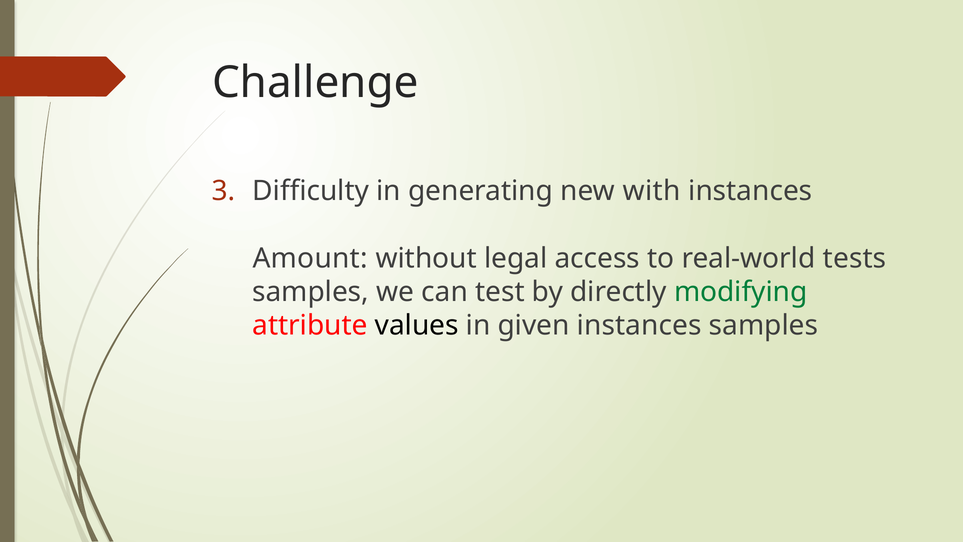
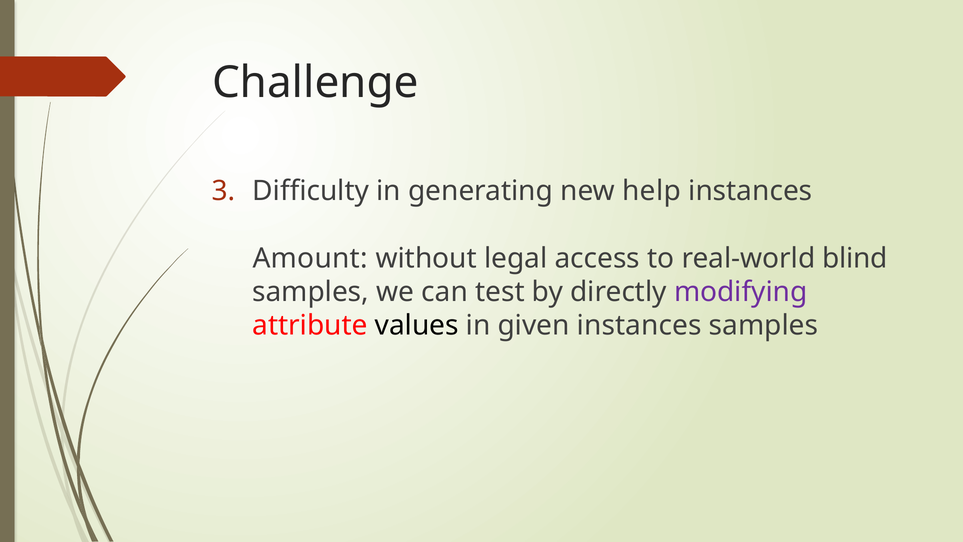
with: with -> help (652, 191)
tests: tests -> blind (855, 258)
modifying colour: green -> purple (741, 292)
